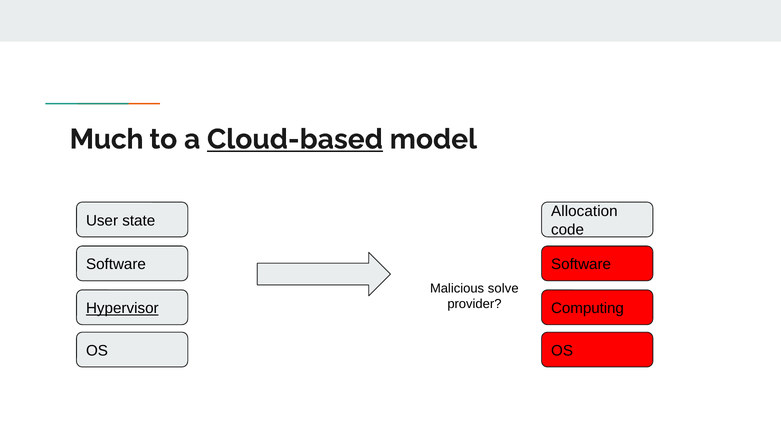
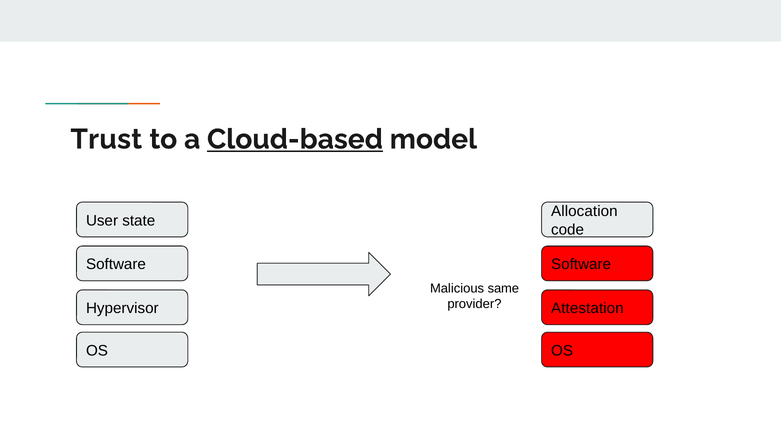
Much: Much -> Trust (106, 139)
solve: solve -> same (503, 288)
Hypervisor underline: present -> none (122, 309)
Computing: Computing -> Attestation (587, 309)
